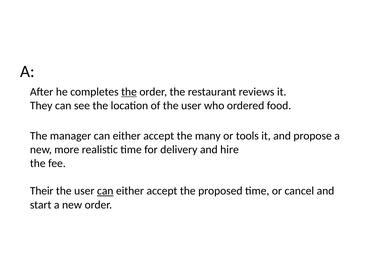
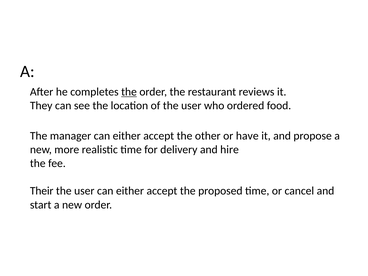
many: many -> other (208, 136)
tools: tools -> have (247, 136)
can underline: present -> none (105, 191)
